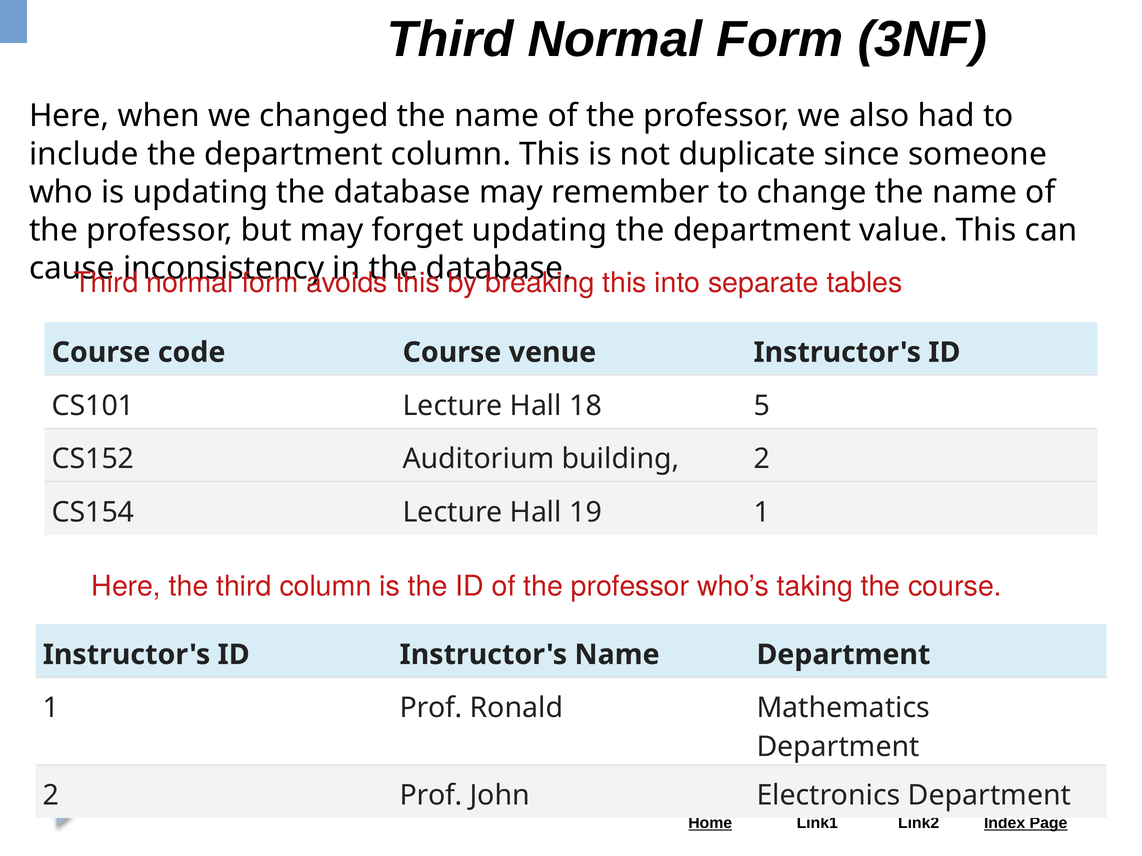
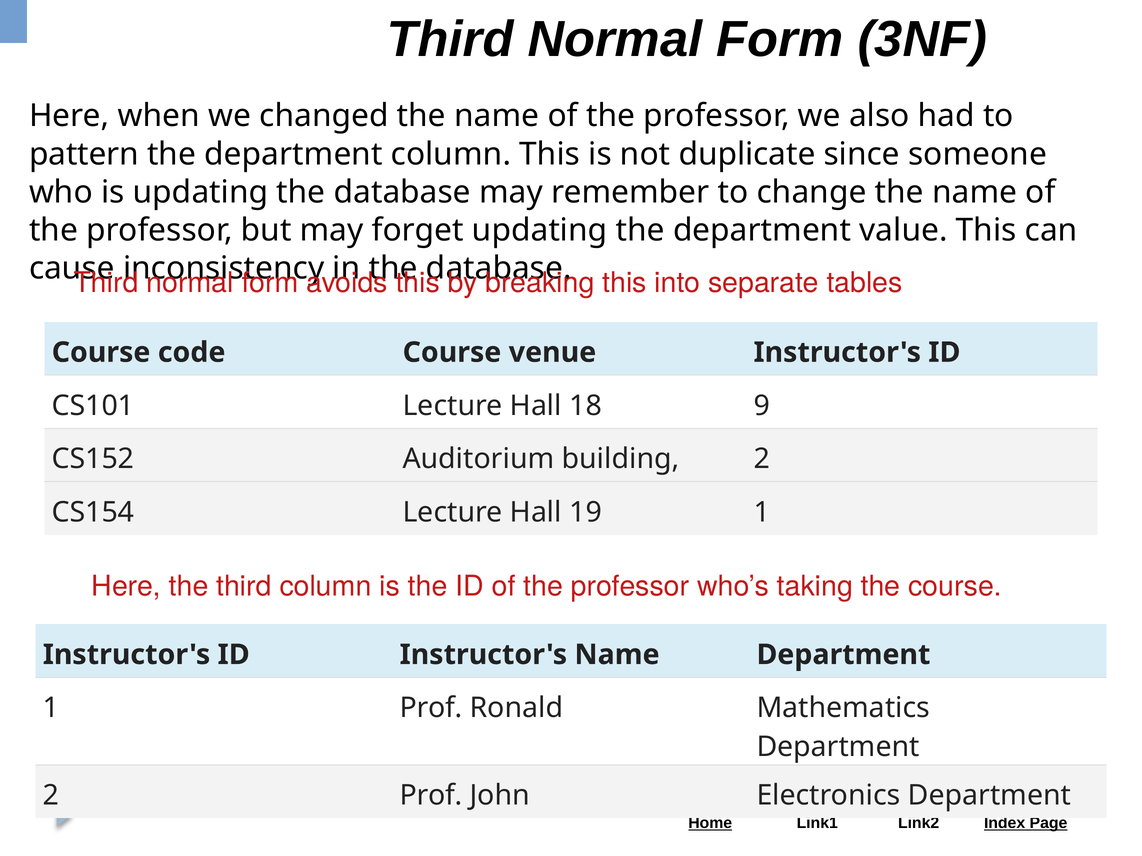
include: include -> pattern (84, 154)
5: 5 -> 9 (762, 406)
